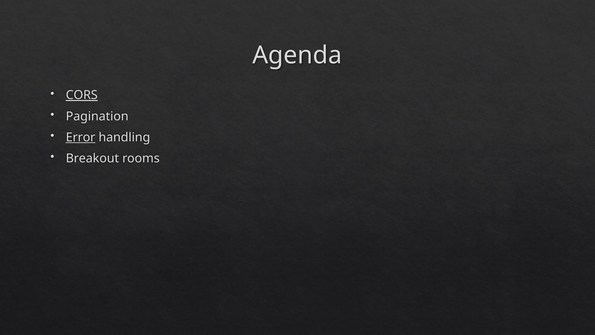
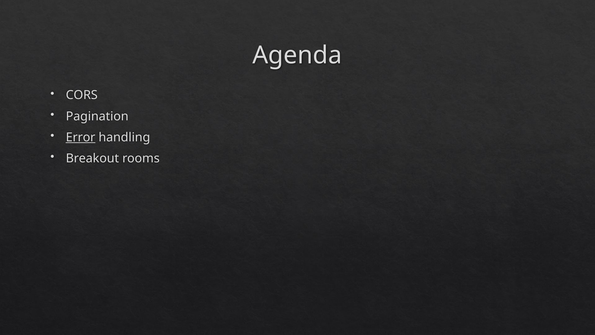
CORS underline: present -> none (82, 95)
